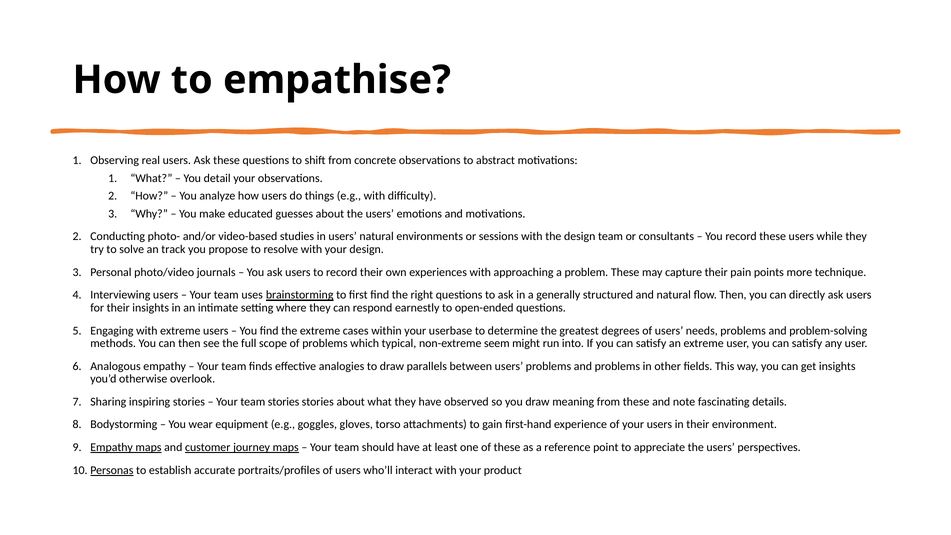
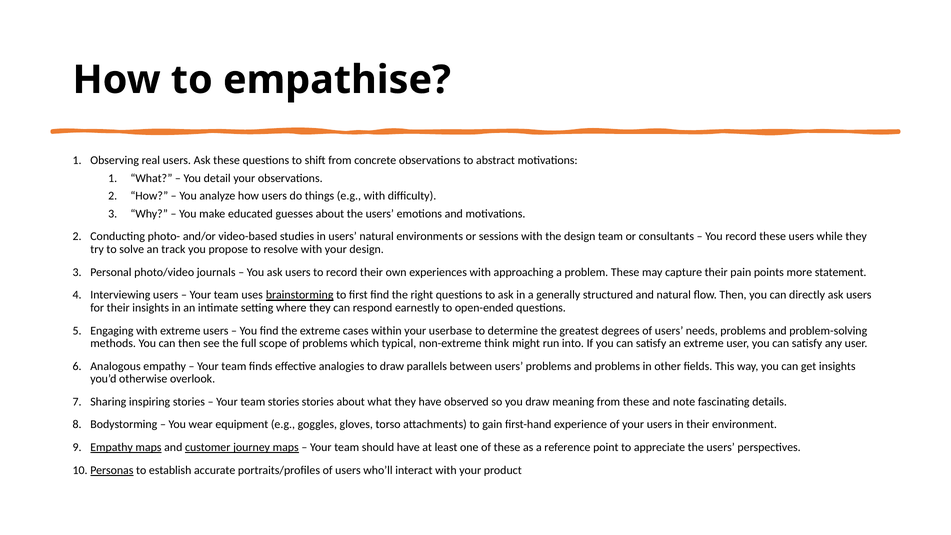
technique: technique -> statement (841, 272)
seem: seem -> think (497, 343)
